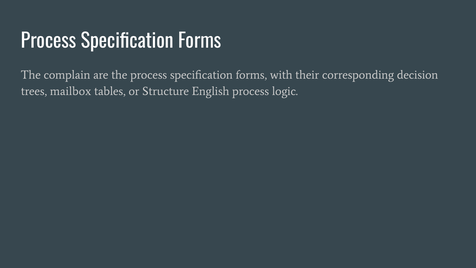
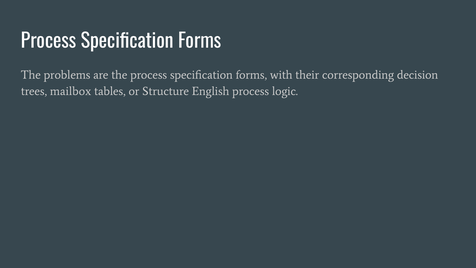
complain: complain -> problems (67, 75)
